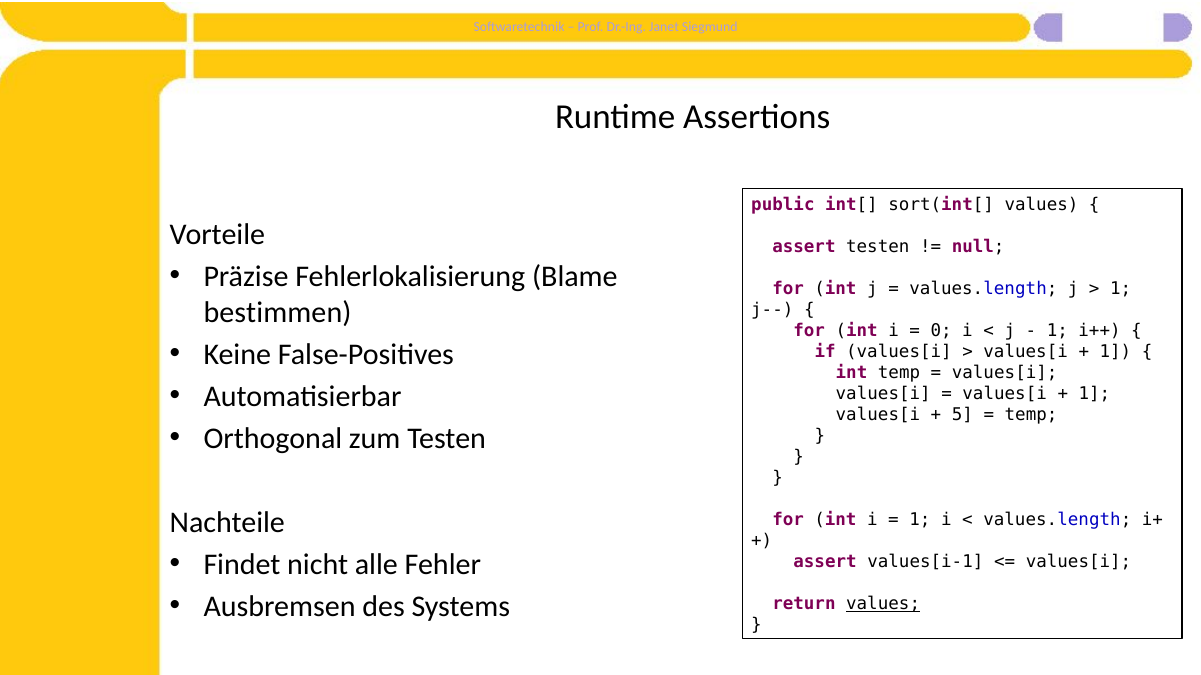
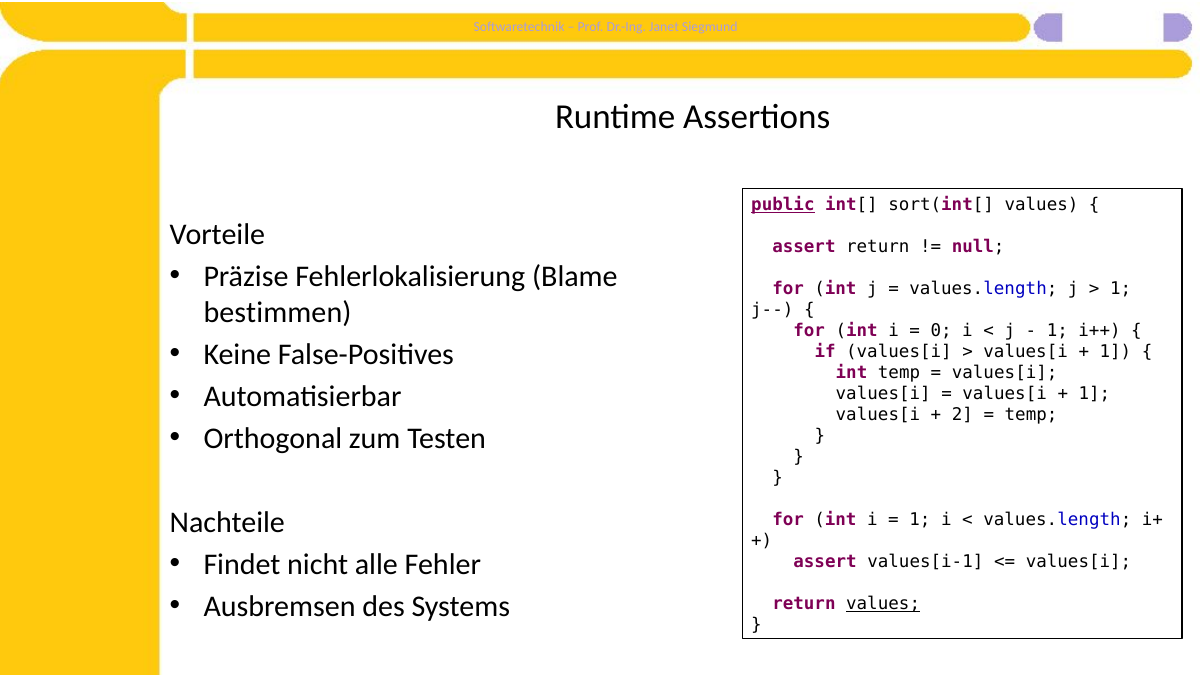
public underline: none -> present (783, 205)
assert testen: testen -> return (878, 247)
5: 5 -> 2 (962, 415)
